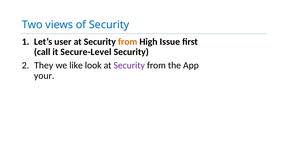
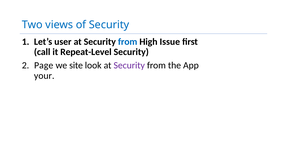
from colour: orange -> blue (128, 42)
Secure-Level: Secure-Level -> Repeat-Level (86, 52)
They: They -> Page (44, 65)
like: like -> site (76, 65)
